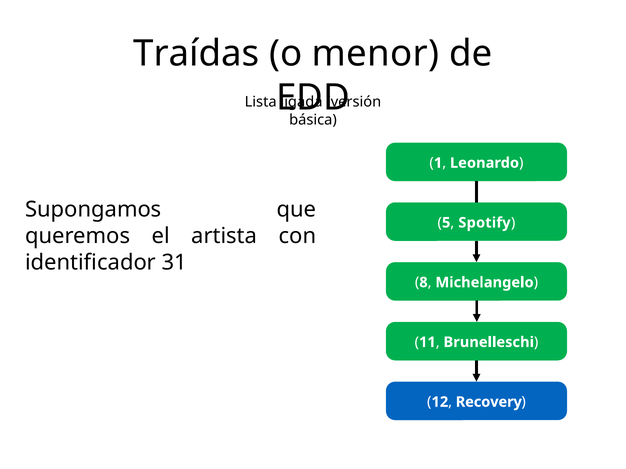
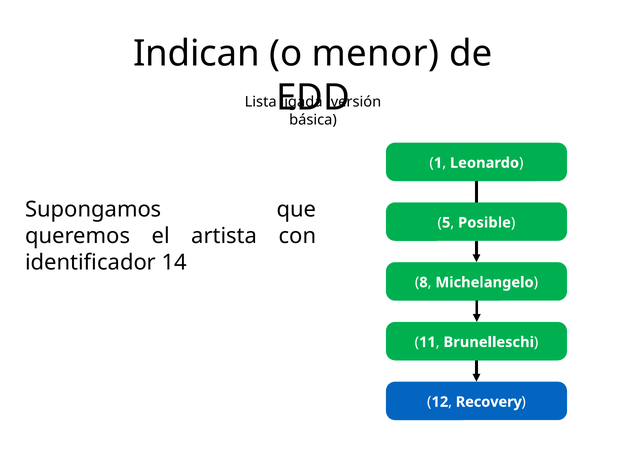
Traídas: Traídas -> Indican (197, 54)
Spotify: Spotify -> Posible (484, 223)
31: 31 -> 14 (174, 263)
